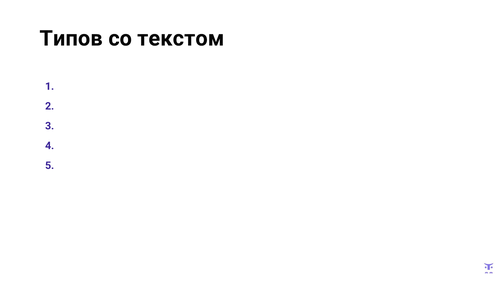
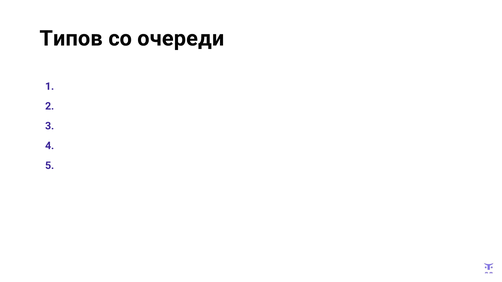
текстом: текстом -> очереди (181, 38)
